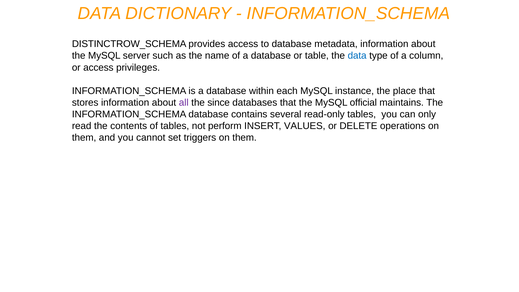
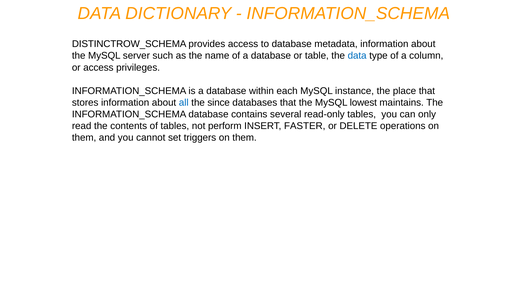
all colour: purple -> blue (184, 102)
official: official -> lowest (363, 102)
VALUES: VALUES -> FASTER (305, 126)
